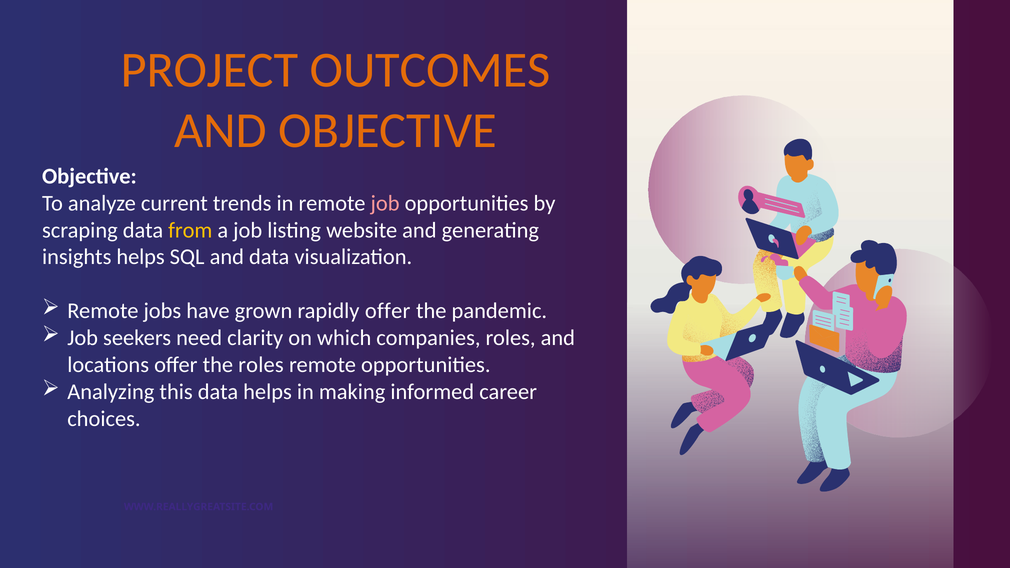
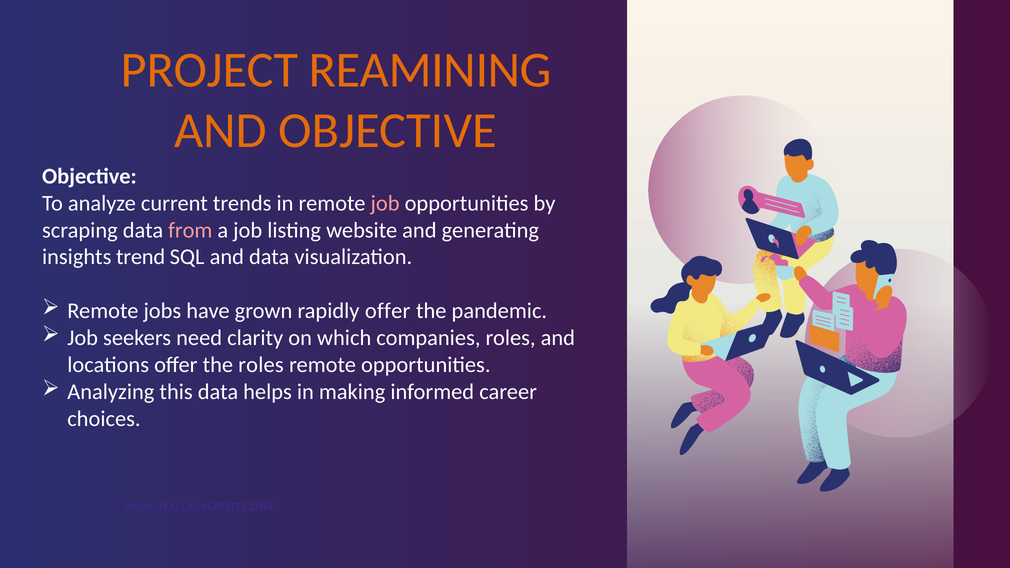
OUTCOMES: OUTCOMES -> REAMINING (430, 70)
from colour: yellow -> pink (190, 230)
insights helps: helps -> trend (141, 257)
